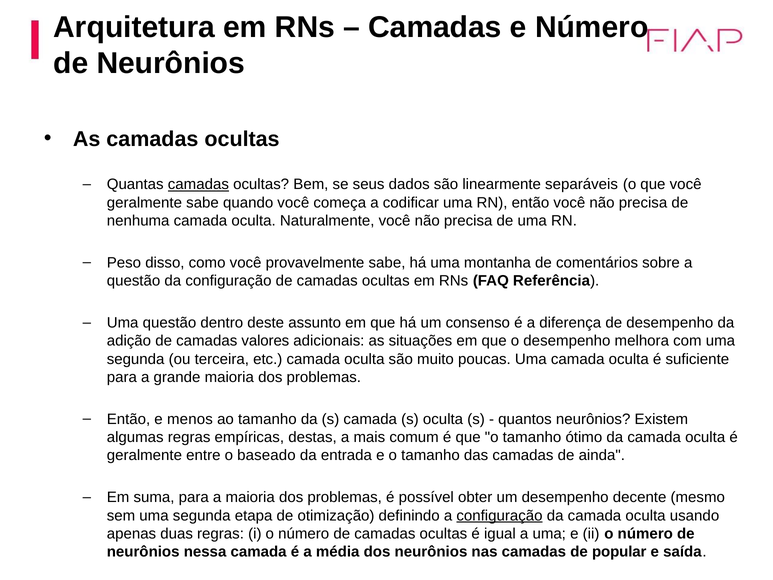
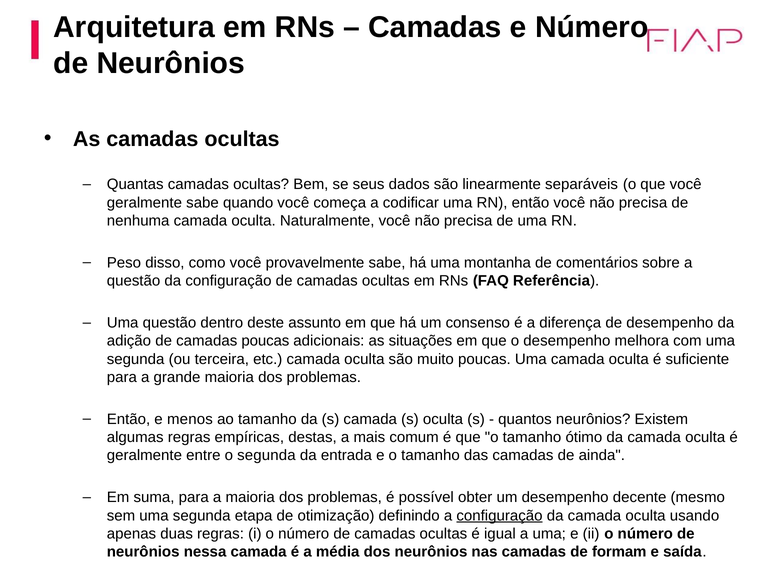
camadas underline: present -> none (198, 184)
camadas valores: valores -> poucas (265, 341)
o baseado: baseado -> segunda (266, 455)
popular: popular -> formam (619, 551)
